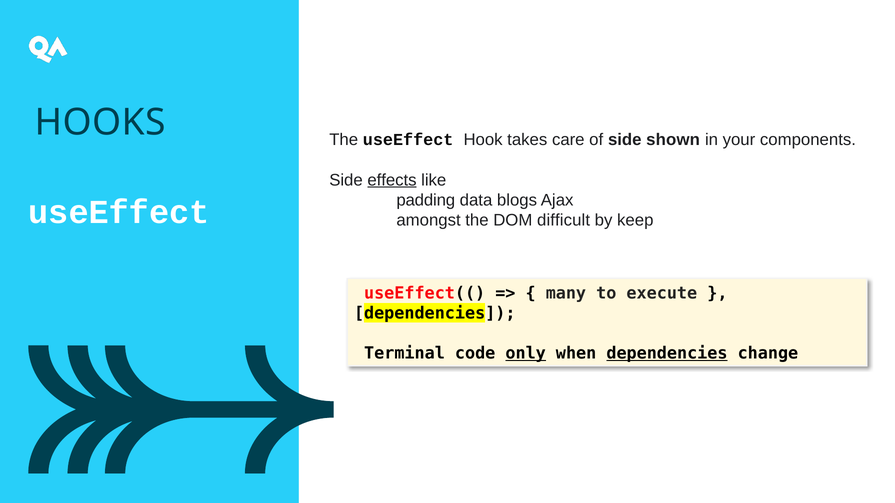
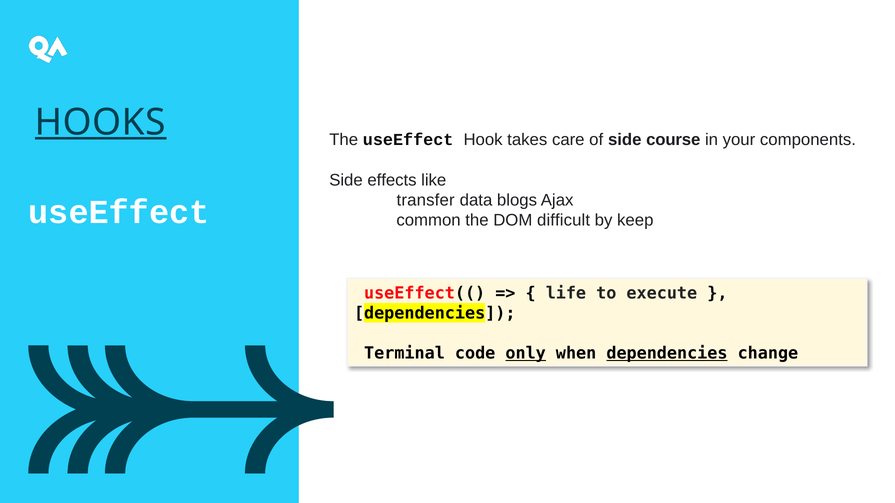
HOOKS underline: none -> present (100, 122)
shown: shown -> course (673, 140)
effects underline: present -> none (392, 180)
padding: padding -> transfer (426, 200)
amongst: amongst -> common (429, 220)
many: many -> life (566, 293)
